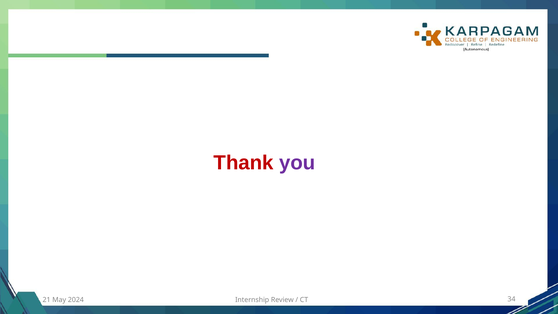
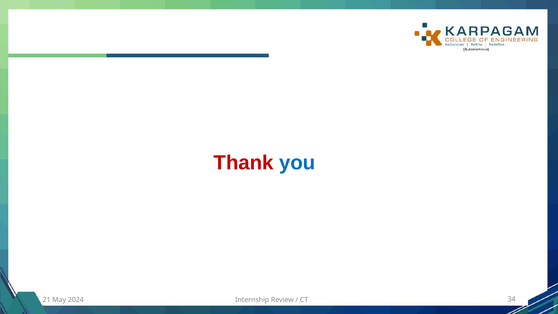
you colour: purple -> blue (297, 163)
